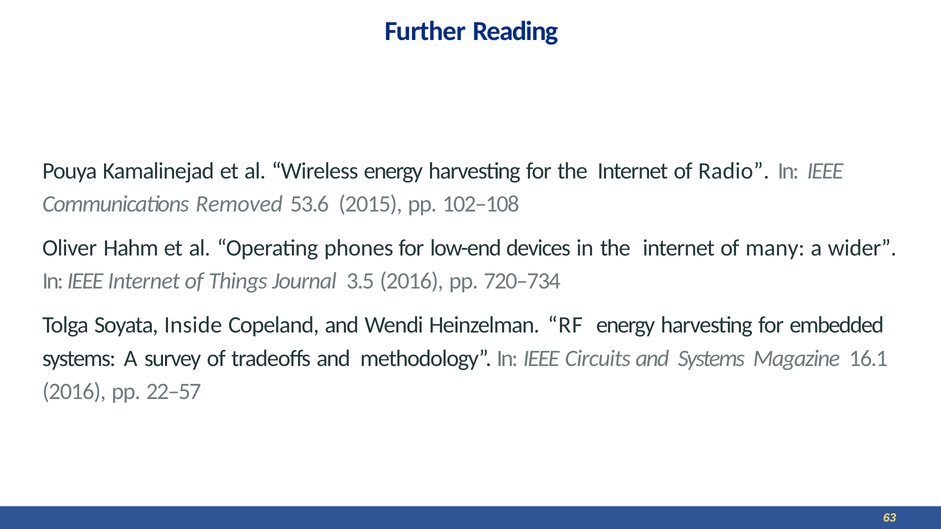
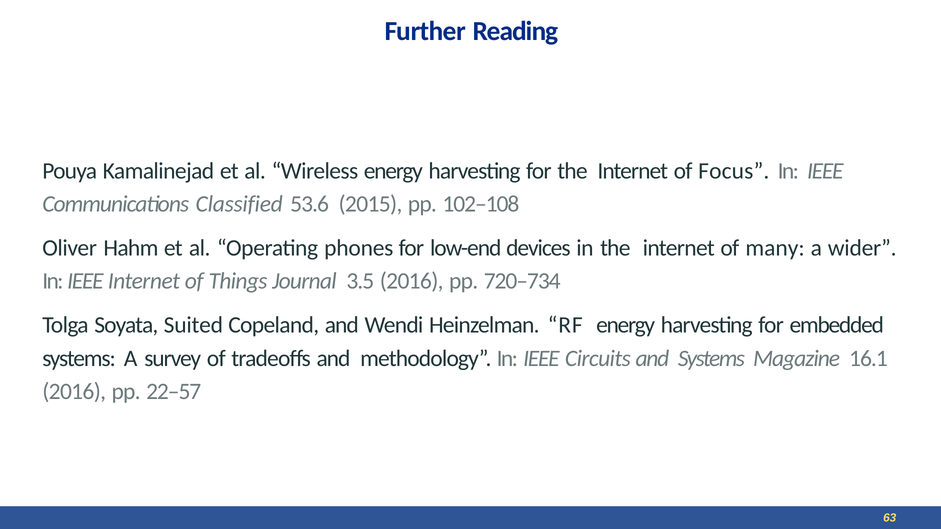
Radio: Radio -> Focus (734, 171)
Removed: Removed -> Classified (239, 204)
Inside: Inside -> Suited (193, 325)
